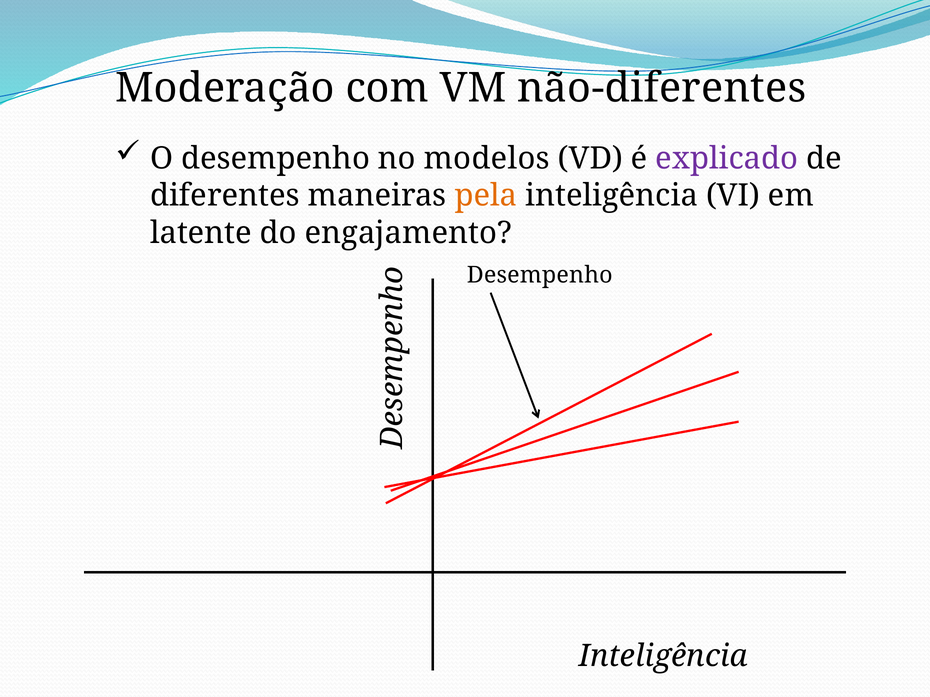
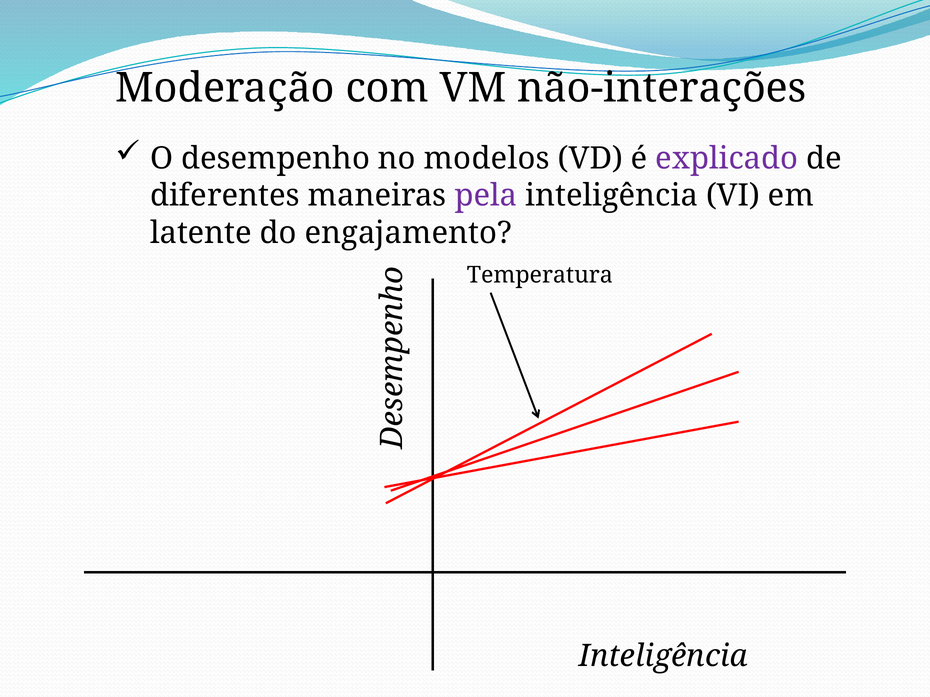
não-diferentes: não-diferentes -> não-interações (662, 88)
pela colour: orange -> purple (486, 196)
Desempenho: Desempenho -> Temperatura (540, 276)
